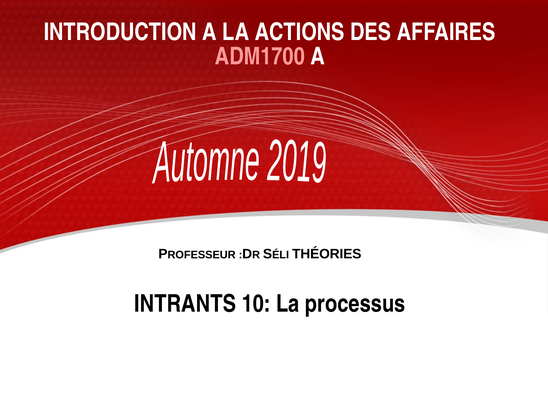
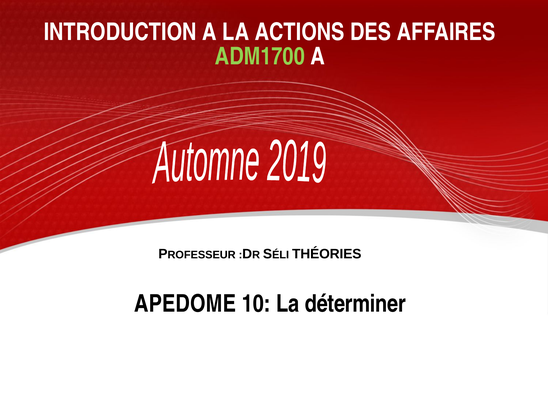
ADM1700 colour: pink -> light green (260, 57)
INTRANTS: INTRANTS -> APEDOME (185, 304)
processus: processus -> déterminer (355, 304)
